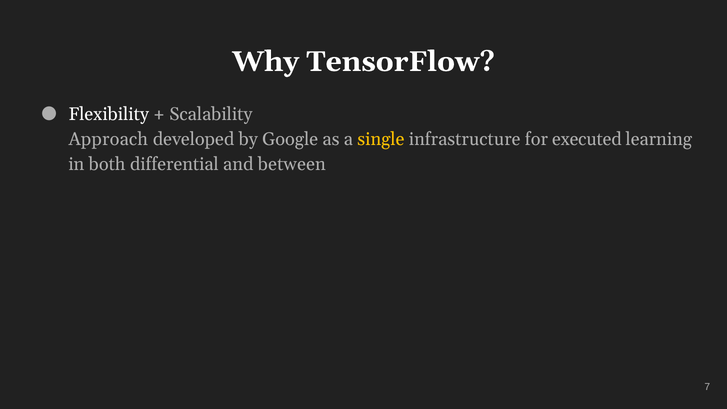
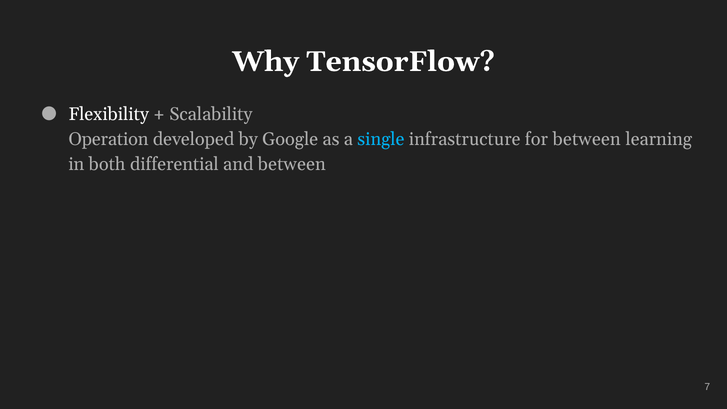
Approach: Approach -> Operation (108, 139)
single colour: yellow -> light blue (381, 139)
for executed: executed -> between (587, 139)
